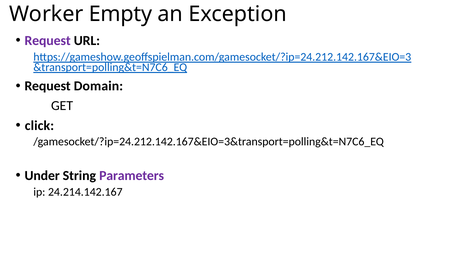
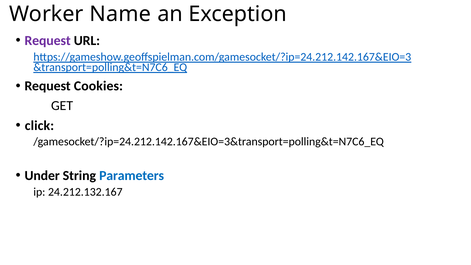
Empty: Empty -> Name (120, 14)
Domain: Domain -> Cookies (98, 86)
Parameters colour: purple -> blue (132, 176)
24.214.142.167: 24.214.142.167 -> 24.212.132.167 (85, 192)
